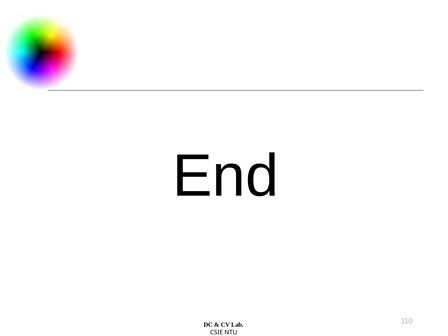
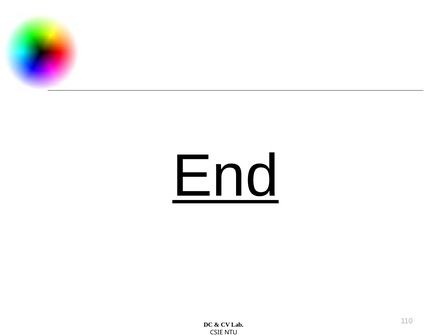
End underline: none -> present (226, 176)
